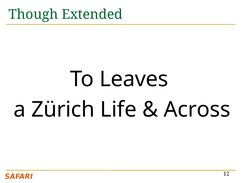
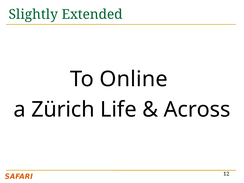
Though: Though -> Slightly (33, 14)
Leaves: Leaves -> Online (134, 79)
